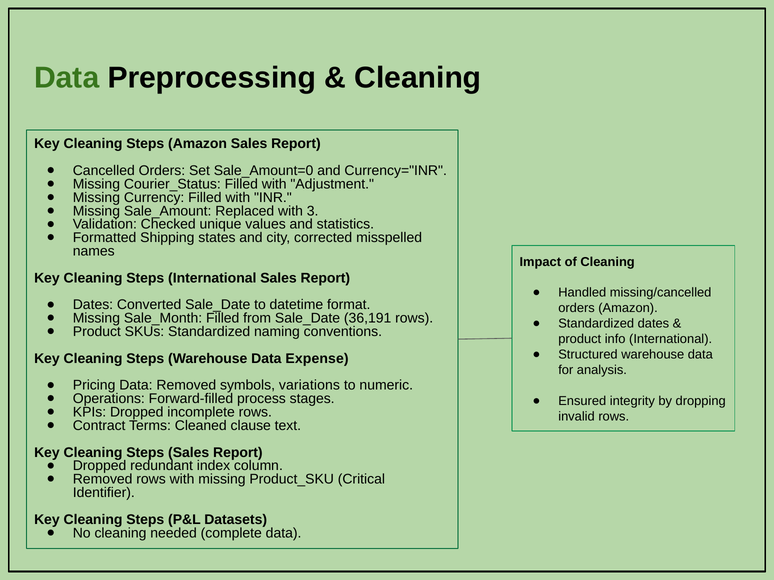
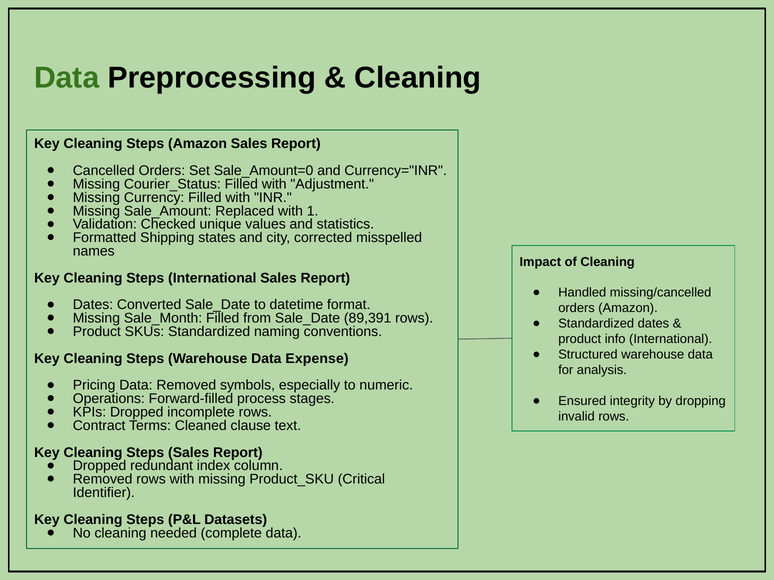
3: 3 -> 1 (313, 211)
36,191: 36,191 -> 89,391 (368, 319)
variations: variations -> especially (310, 386)
